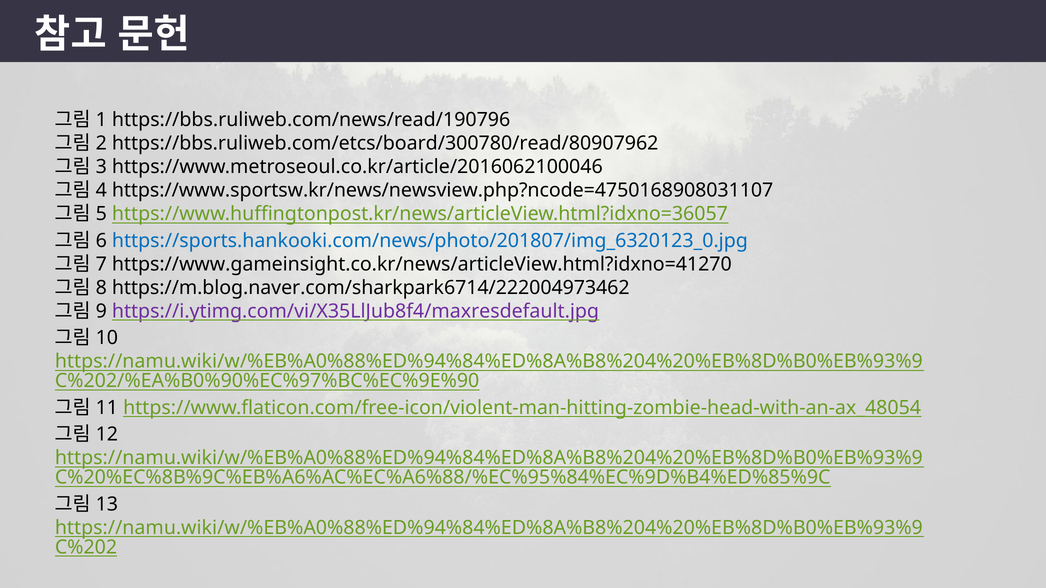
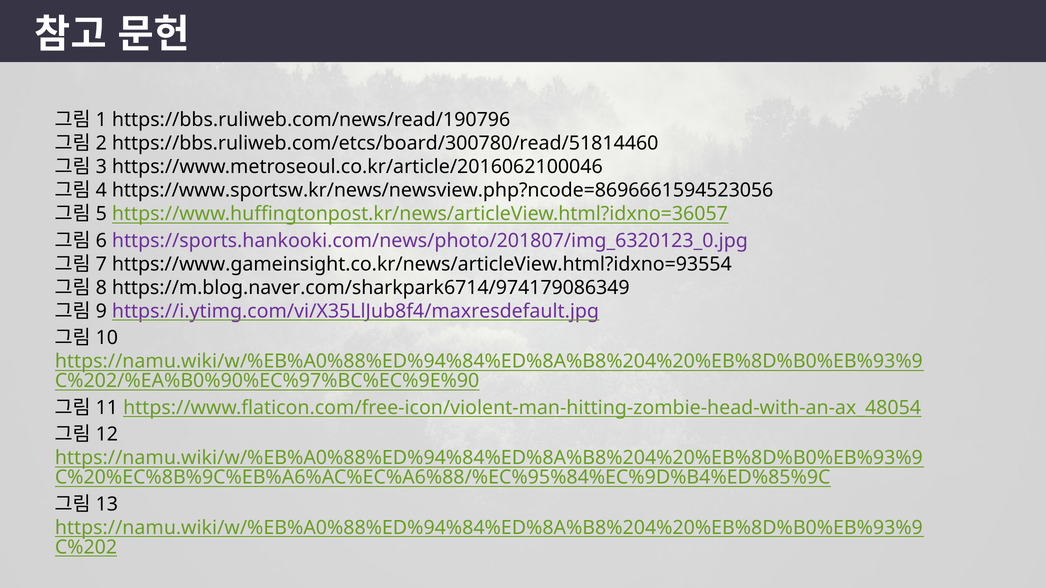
https://bbs.ruliweb.com/etcs/board/300780/read/80907962: https://bbs.ruliweb.com/etcs/board/300780/read/80907962 -> https://bbs.ruliweb.com/etcs/board/300780/read/51814460 (385, 144)
https://www.sportsw.kr/news/newsview.php?ncode=4750168908031107: https://www.sportsw.kr/news/newsview.php?ncode=4750168908031107 -> https://www.sportsw.kr/news/newsview.php?ncode=8696661594523056 (443, 191)
https://sports.hankooki.com/news/photo/201807/img_6320123_0.jpg colour: blue -> purple (430, 241)
https://www.gameinsight.co.kr/news/articleView.html?idxno=41270: https://www.gameinsight.co.kr/news/articleView.html?idxno=41270 -> https://www.gameinsight.co.kr/news/articleView.html?idxno=93554 (422, 264)
https://m.blog.naver.com/sharkpark6714/222004973462: https://m.blog.naver.com/sharkpark6714/222004973462 -> https://m.blog.naver.com/sharkpark6714/974179086349 (371, 288)
